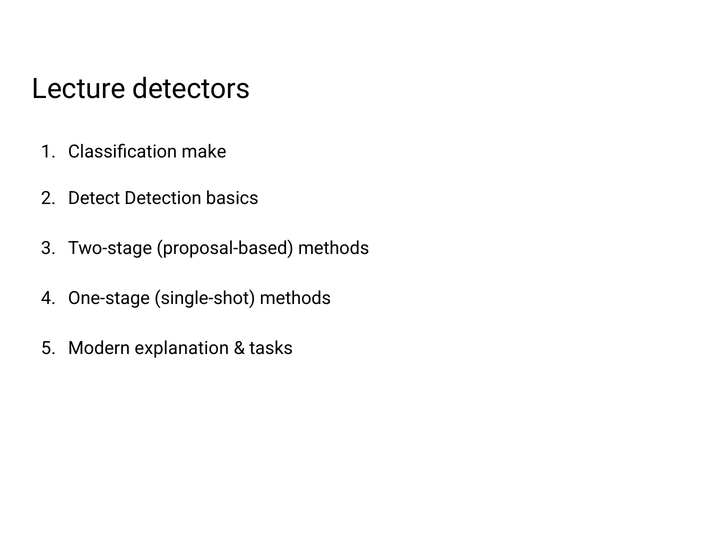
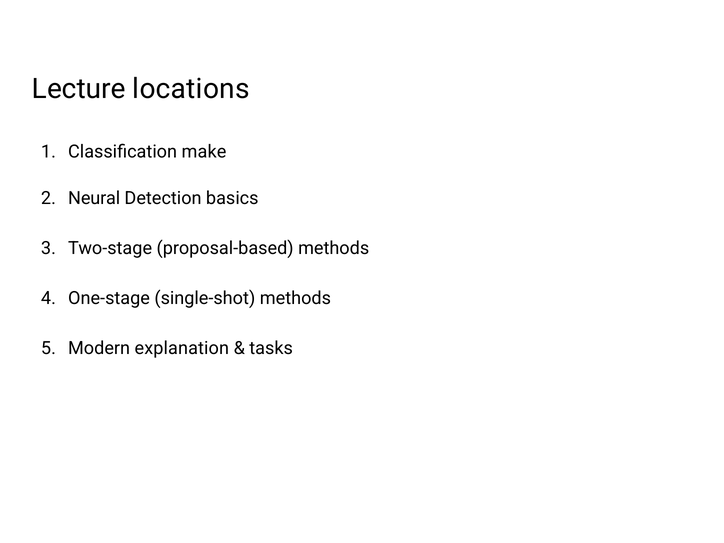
detectors: detectors -> locations (191, 89)
Detect: Detect -> Neural (94, 198)
